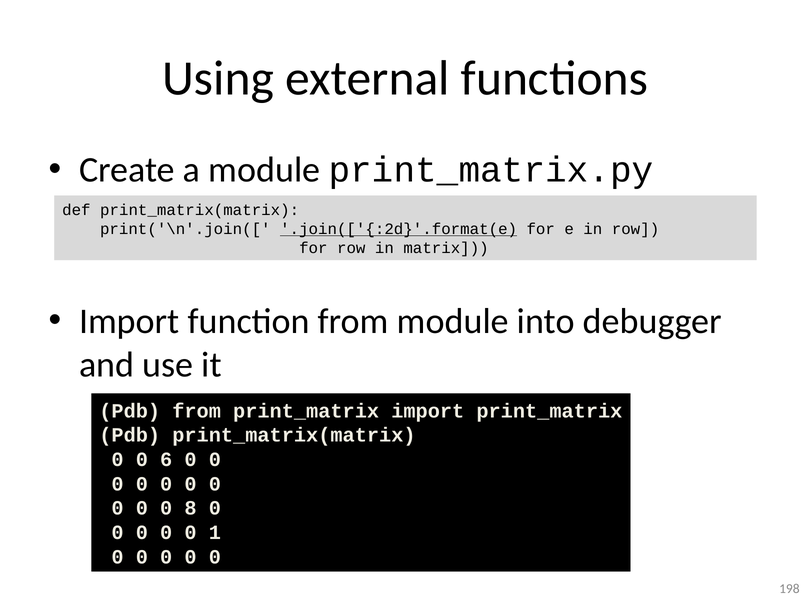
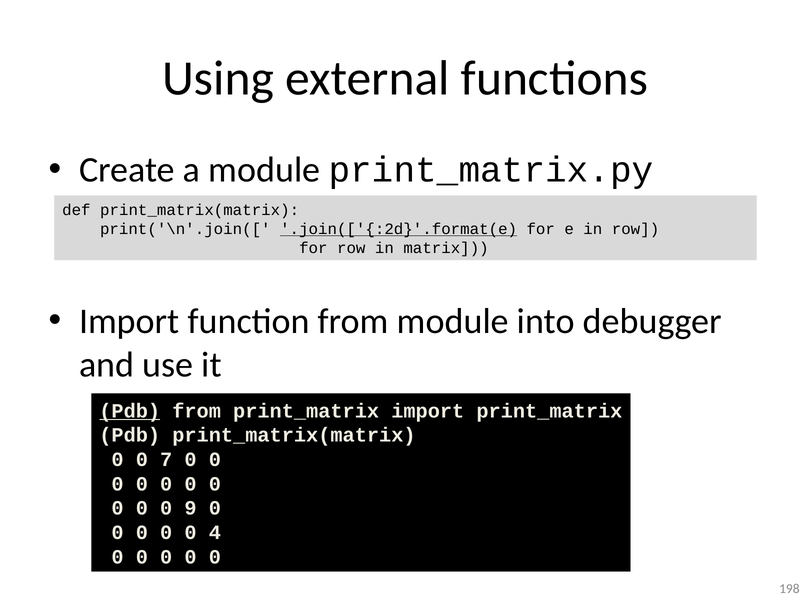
Pdb underline: none -> present (130, 411)
6: 6 -> 7 (166, 460)
8: 8 -> 9 (191, 508)
1: 1 -> 4 (215, 533)
